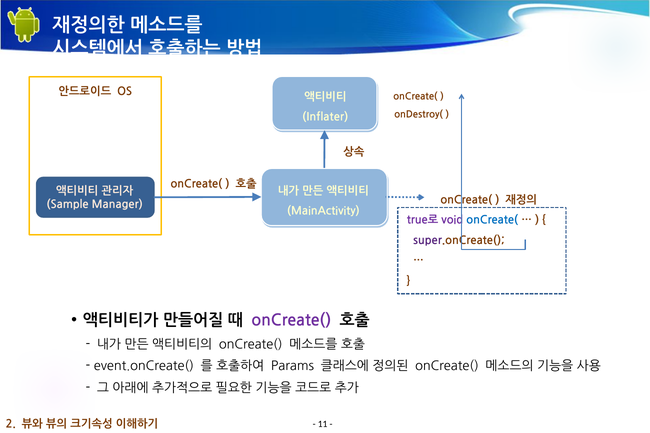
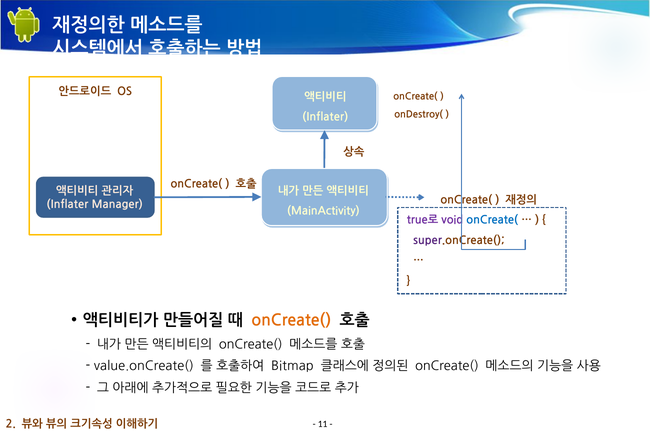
Sample: Sample -> Inflater (67, 205)
onCreate( colour: purple -> orange (291, 321)
event.onCreate(: event.onCreate( -> value.onCreate( (144, 366)
Params: Params -> Bitmap (292, 366)
